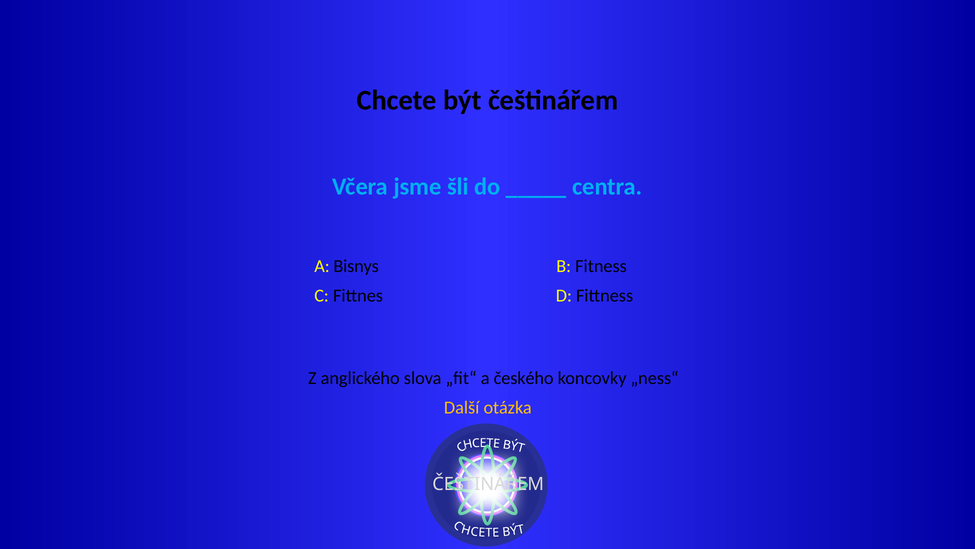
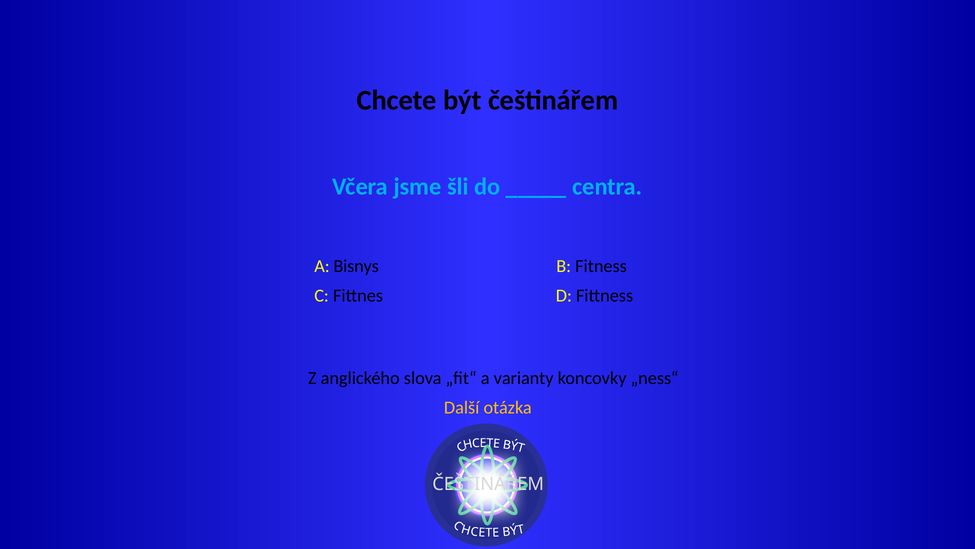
českého: českého -> varianty (524, 378)
